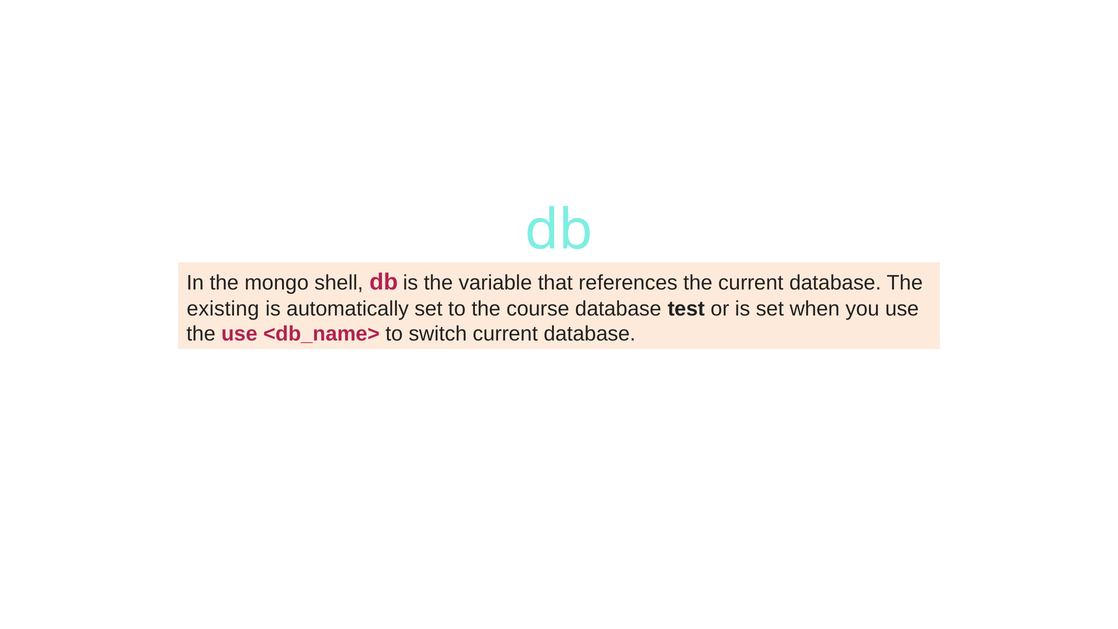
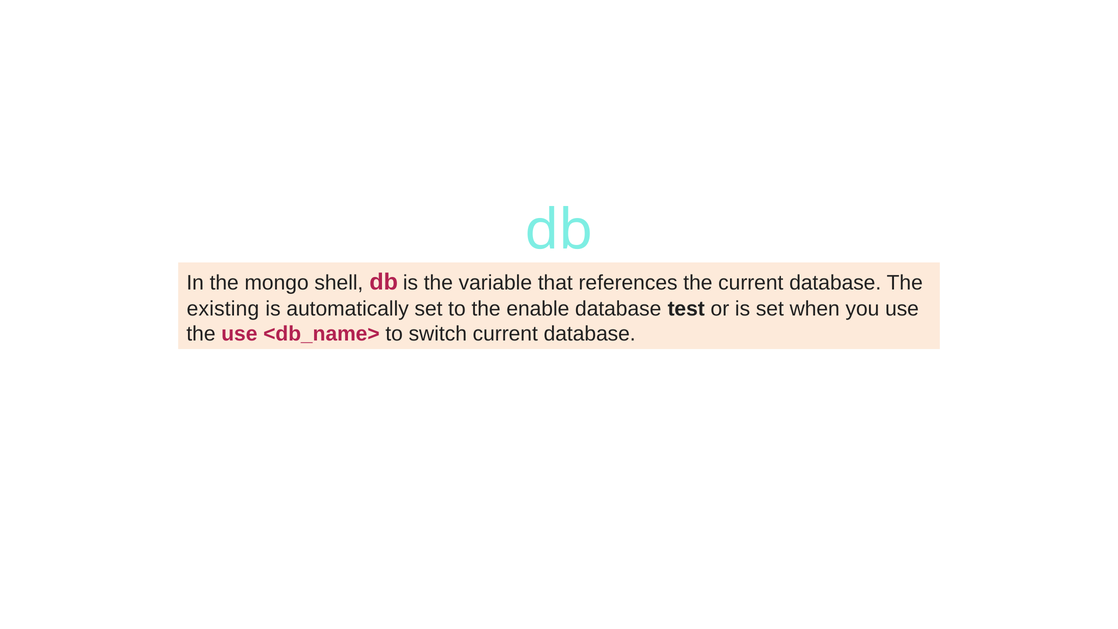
course: course -> enable (538, 309)
